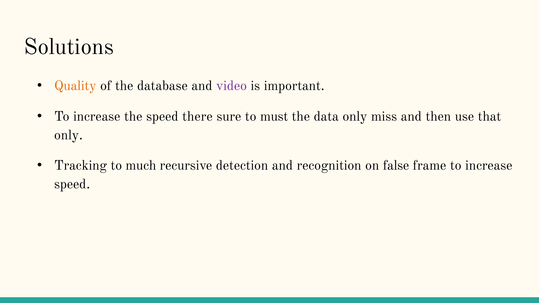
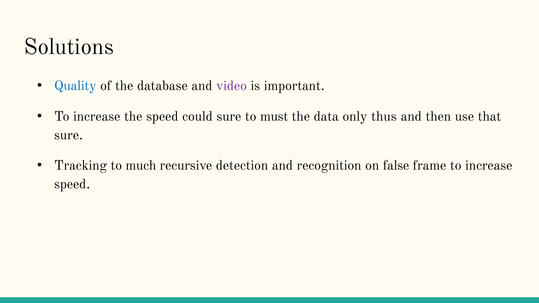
Quality colour: orange -> blue (75, 86)
there: there -> could (197, 116)
miss: miss -> thus (384, 116)
only: only -> sure (68, 135)
